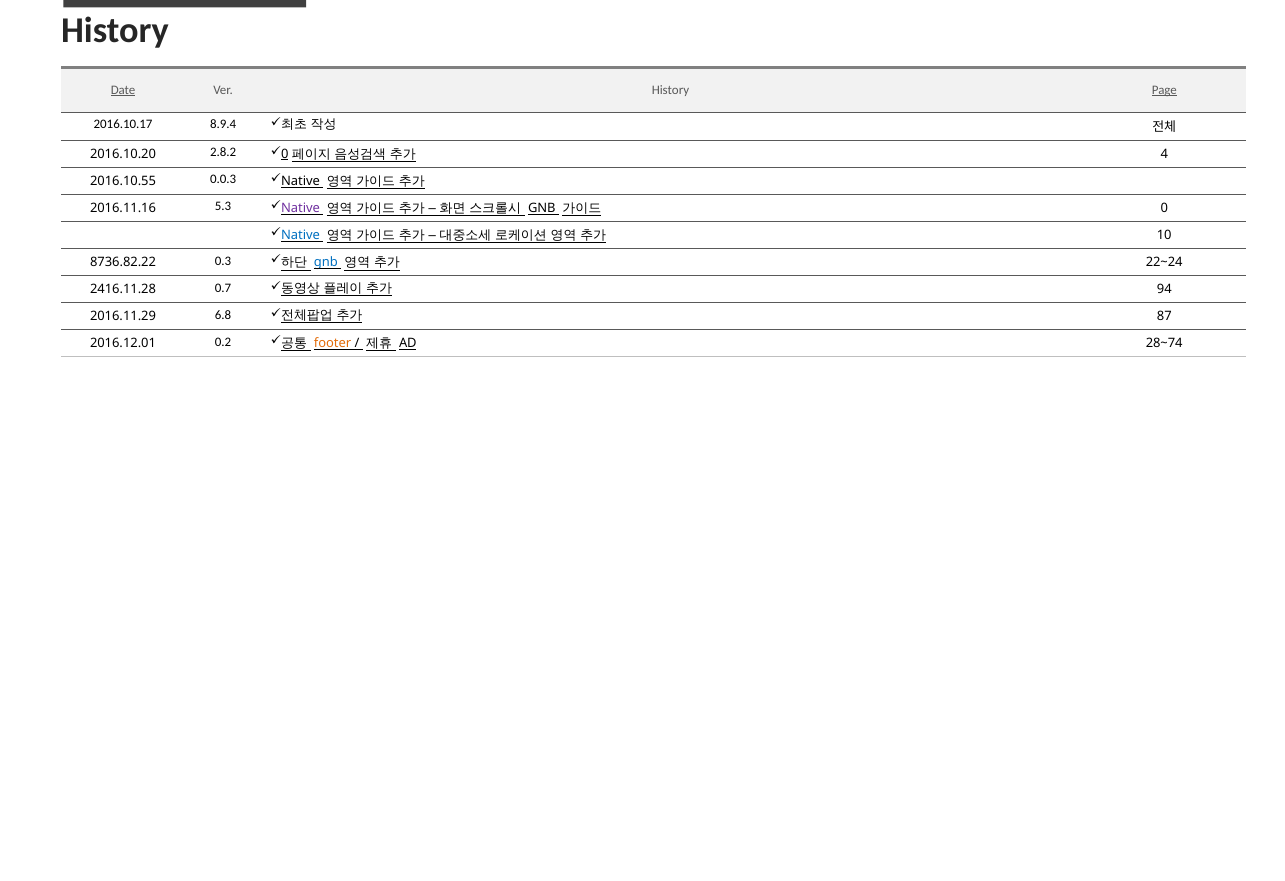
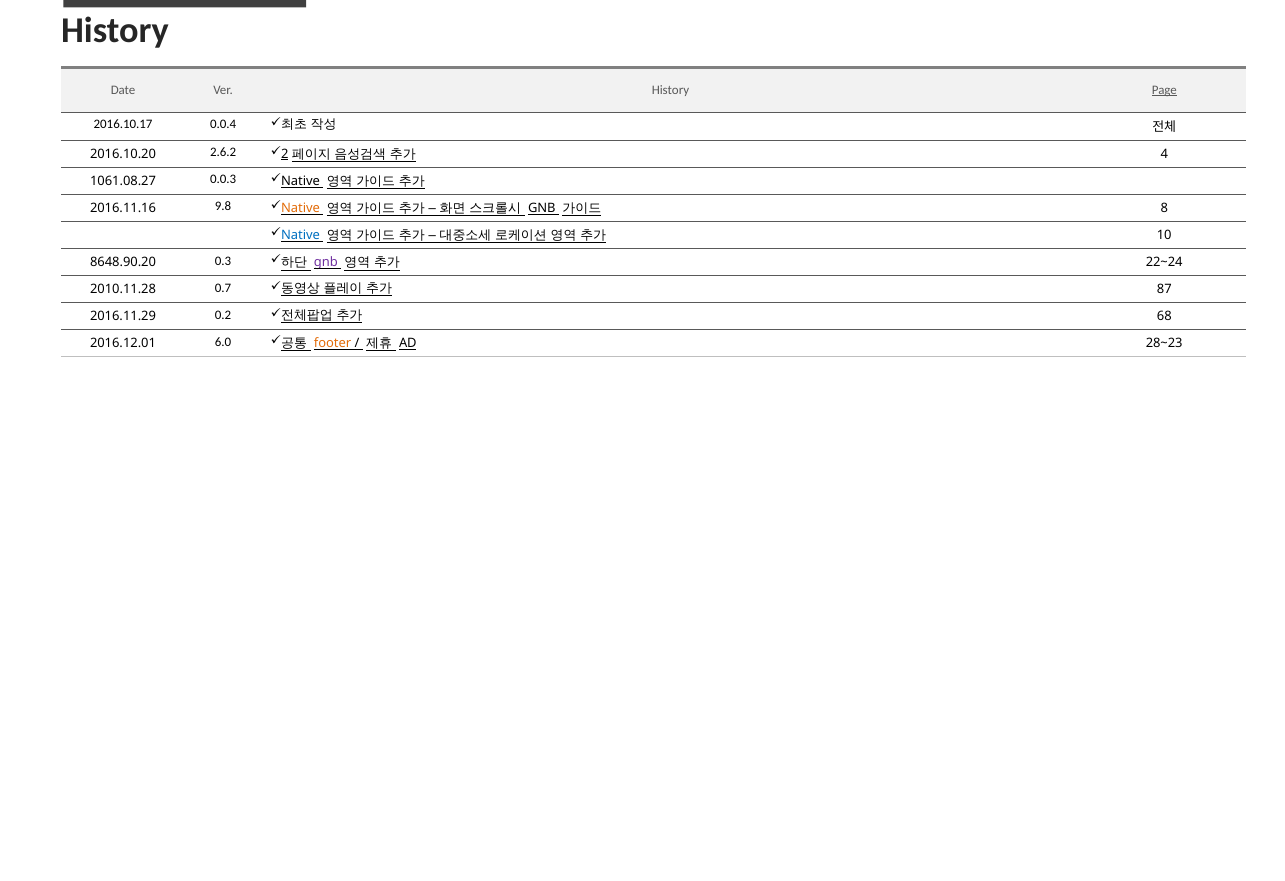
Date underline: present -> none (123, 90)
8.9.4: 8.9.4 -> 0.0.4 (223, 124)
2.8.2: 2.8.2 -> 2.6.2 (223, 152)
0: 0 -> 2 (285, 154)
2016.10.55: 2016.10.55 -> 1061.08.27 (123, 181)
5.3: 5.3 -> 9.8 (223, 207)
Native colour: purple -> orange (301, 208)
0: 0 -> 8 (1164, 208)
8736.82.22: 8736.82.22 -> 8648.90.20 (123, 262)
gnb colour: blue -> purple (326, 262)
2416.11.28: 2416.11.28 -> 2010.11.28 (123, 290)
94: 94 -> 87 (1164, 290)
6.8: 6.8 -> 0.2 (223, 315)
87: 87 -> 68 (1164, 316)
0.2: 0.2 -> 6.0 (223, 342)
28~74: 28~74 -> 28~23 (1164, 343)
